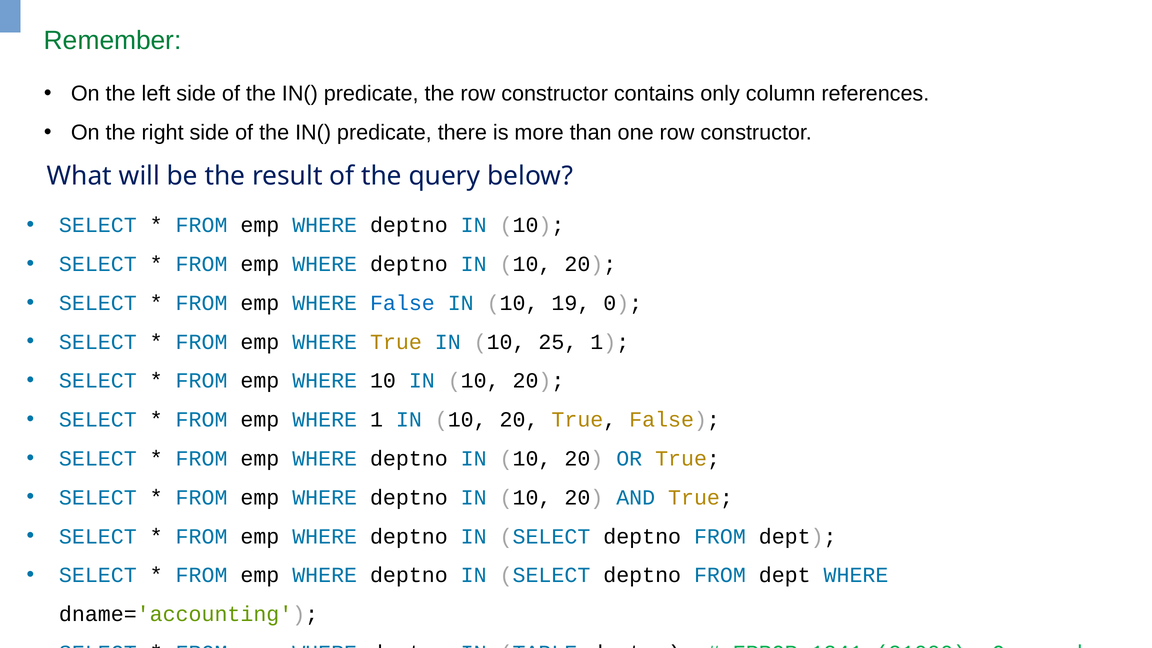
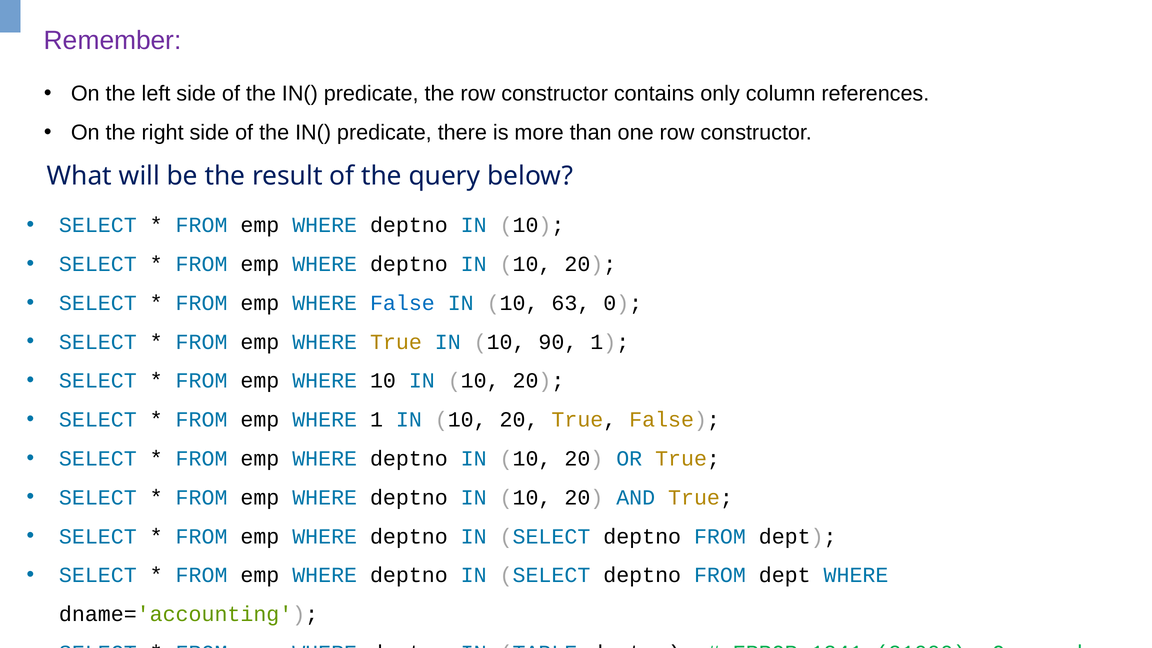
Remember colour: green -> purple (113, 41)
19: 19 -> 63 (571, 303)
25: 25 -> 90 (558, 342)
